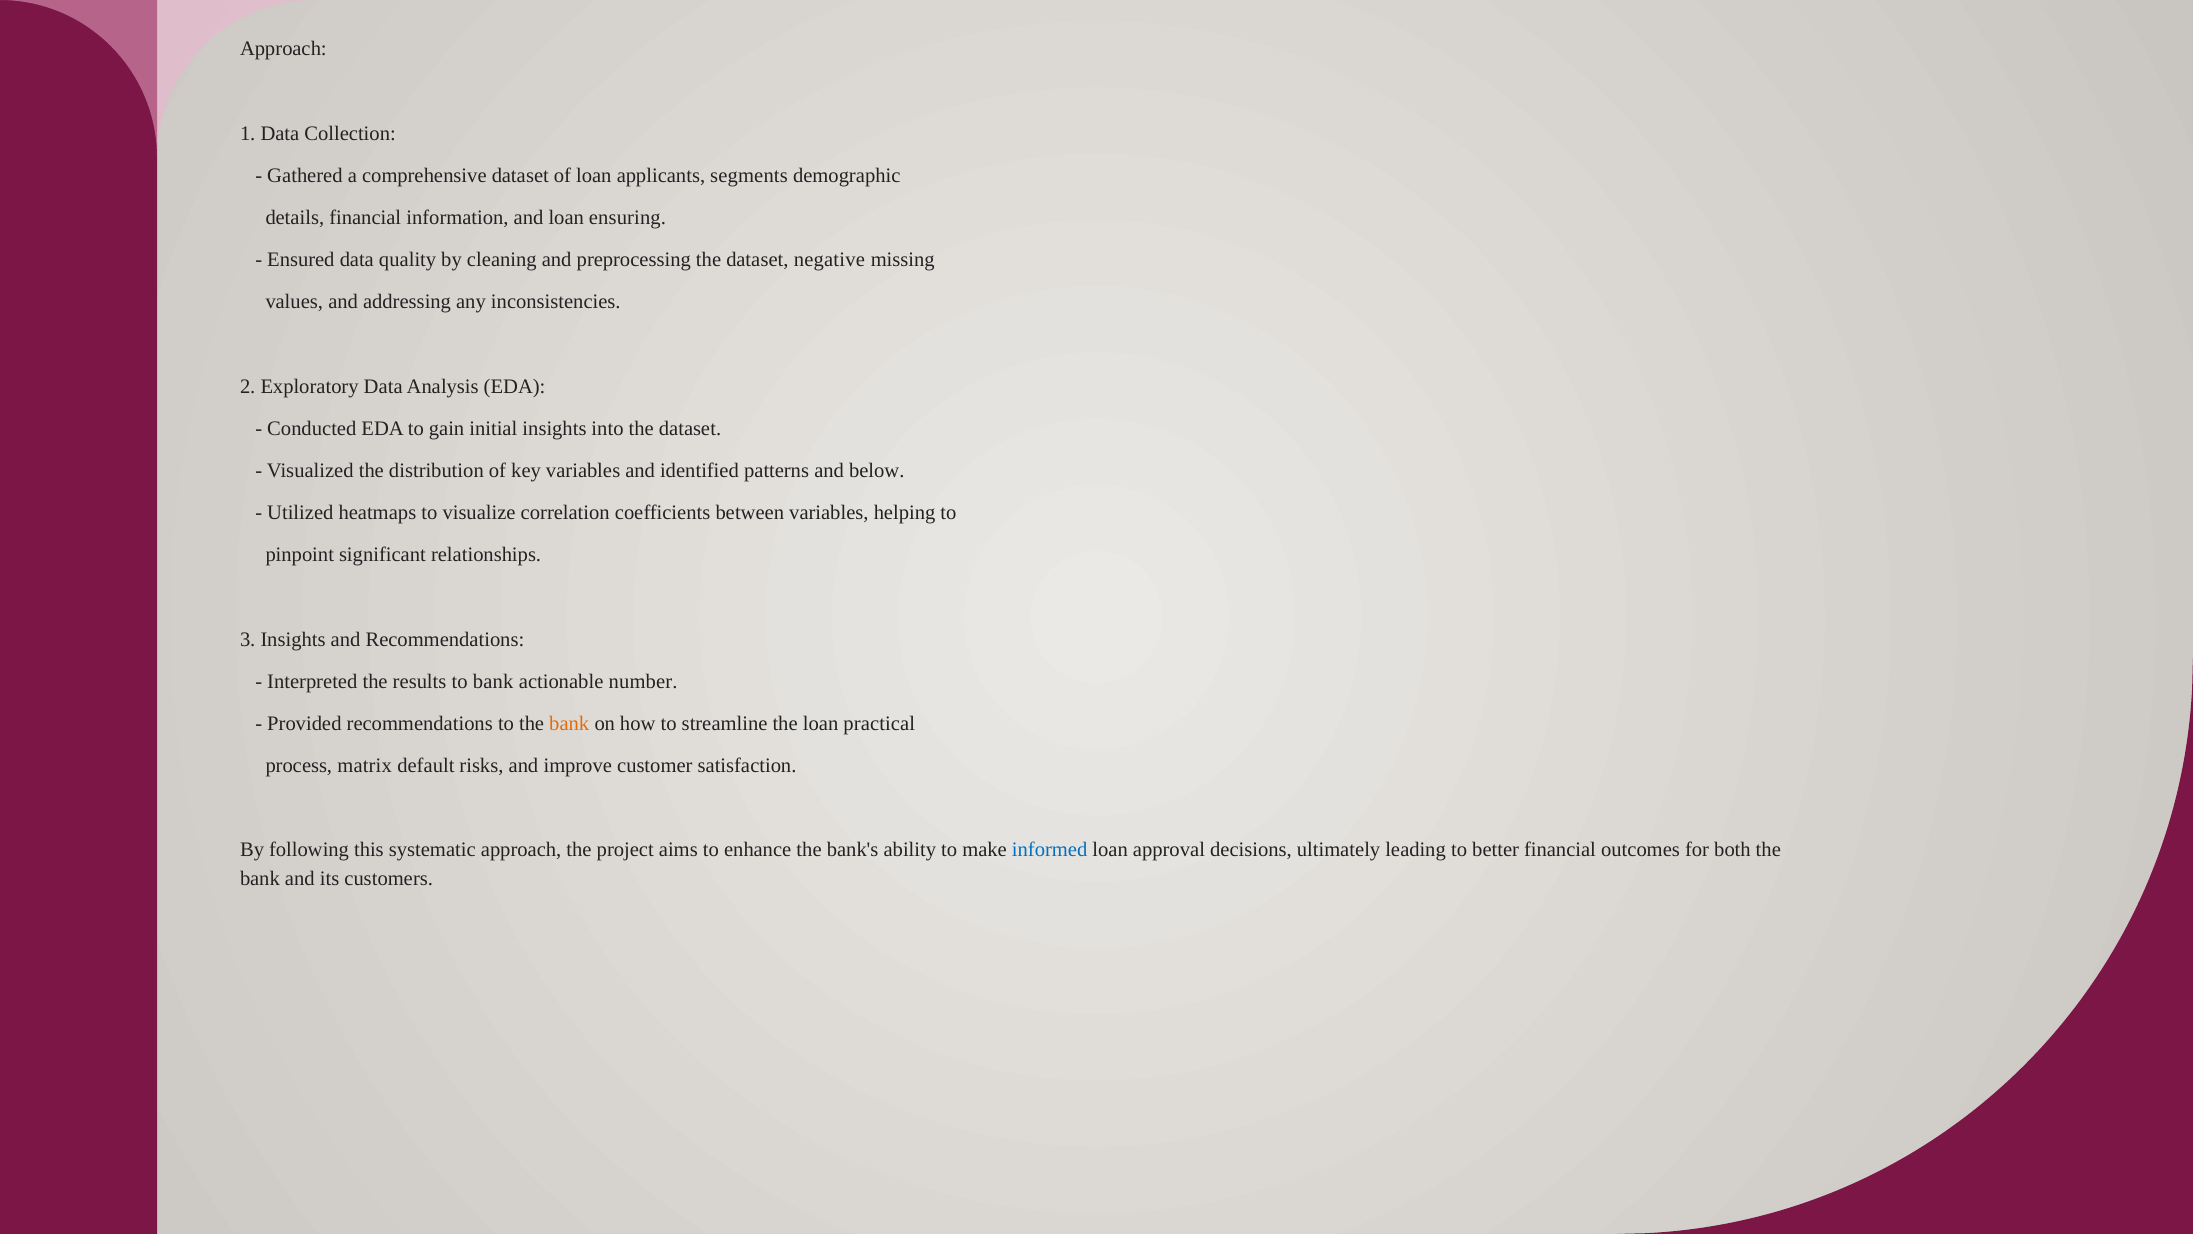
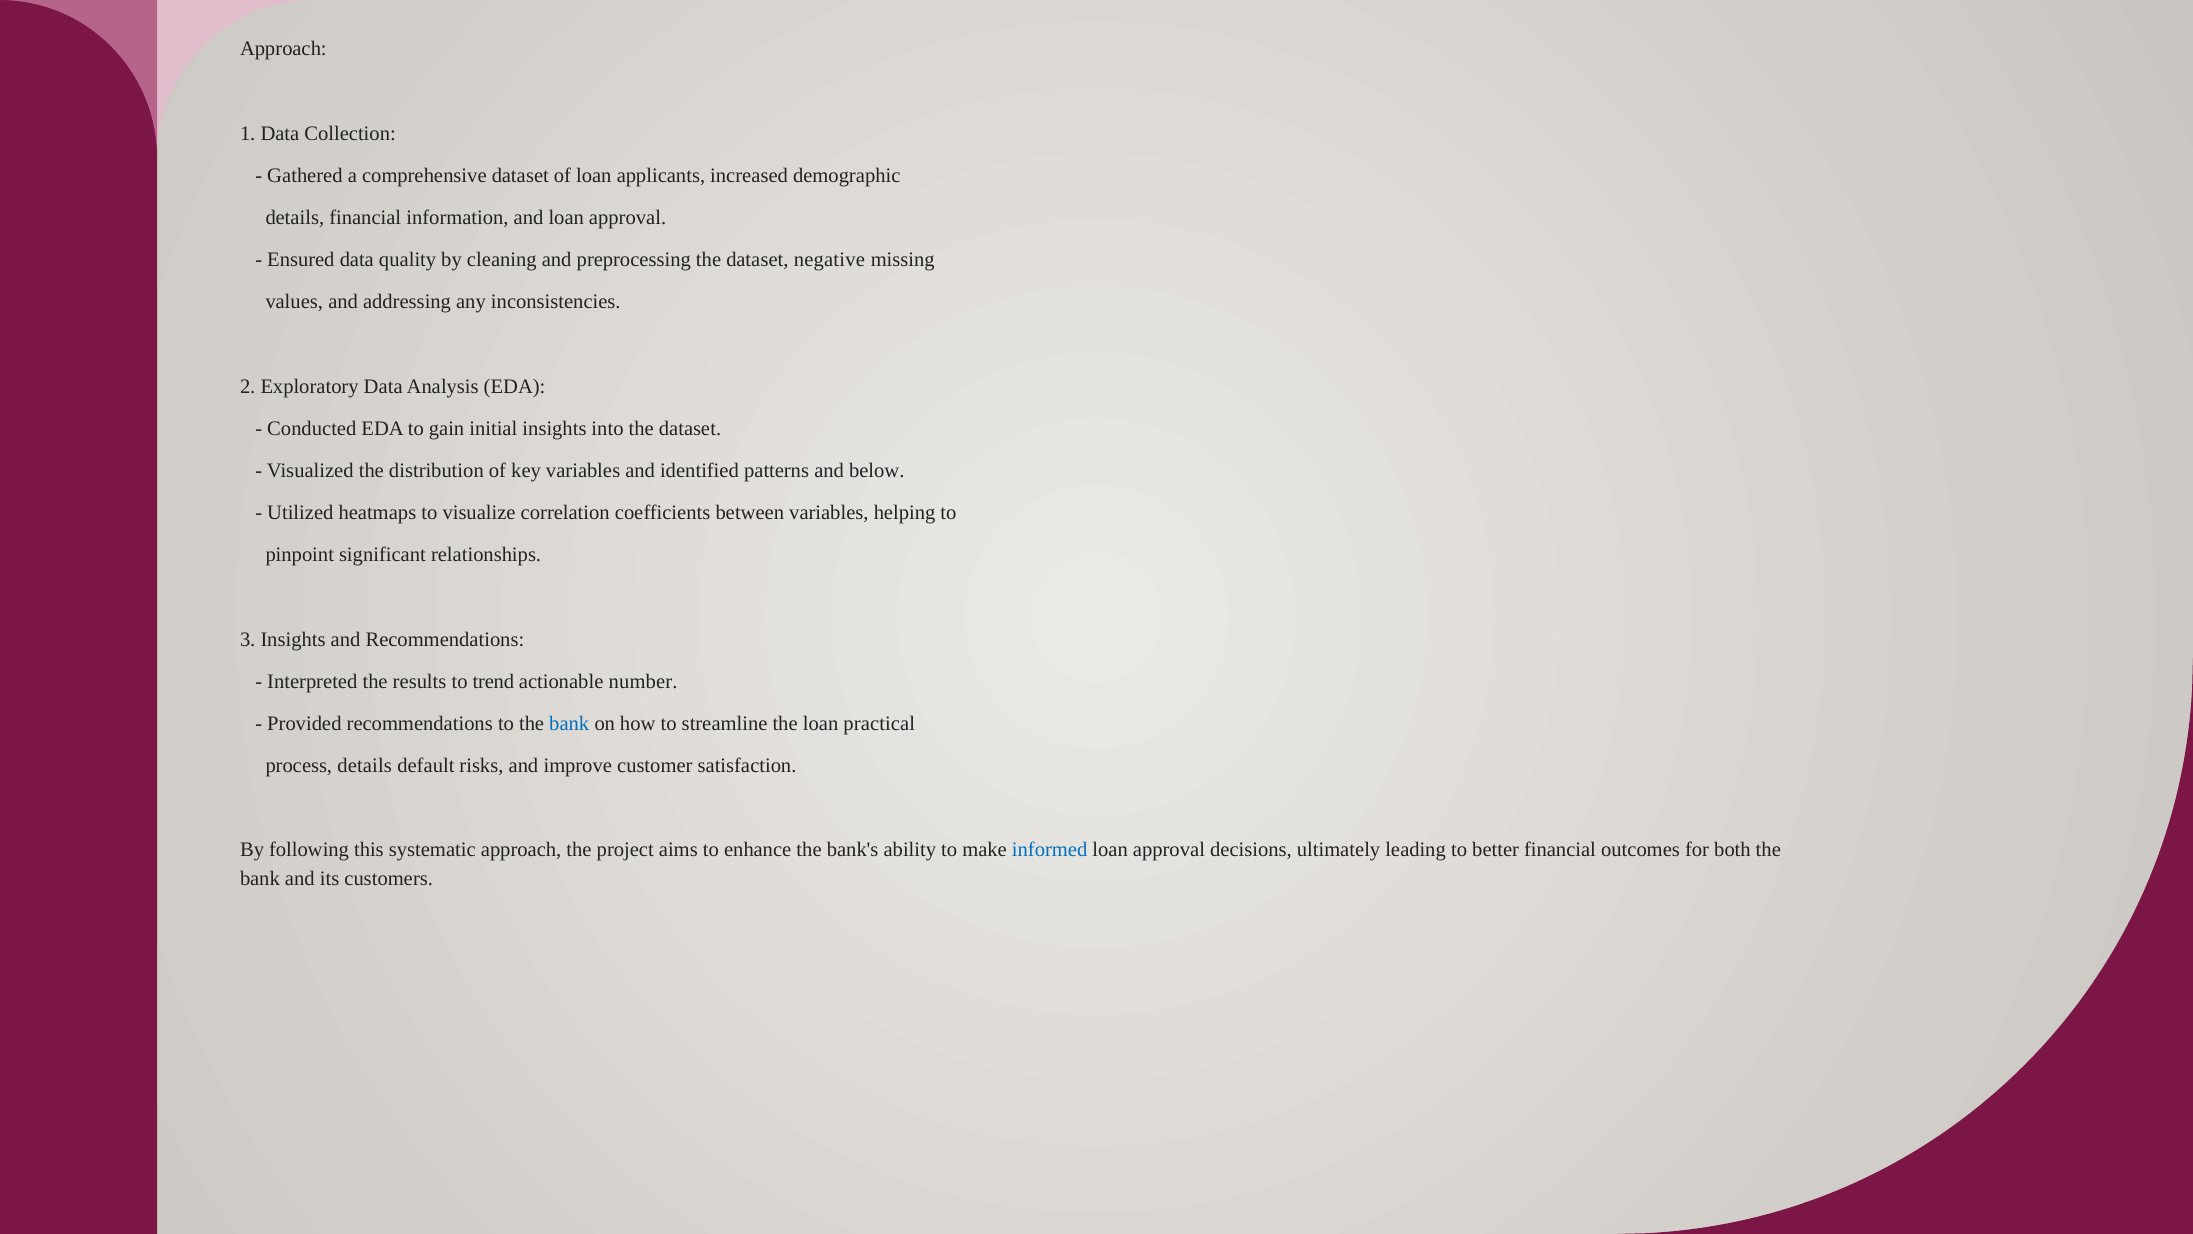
segments: segments -> increased (749, 175)
and loan ensuring: ensuring -> approval (628, 218)
to bank: bank -> trend (493, 681)
bank colour: orange -> blue (569, 723)
process matrix: matrix -> details (365, 766)
